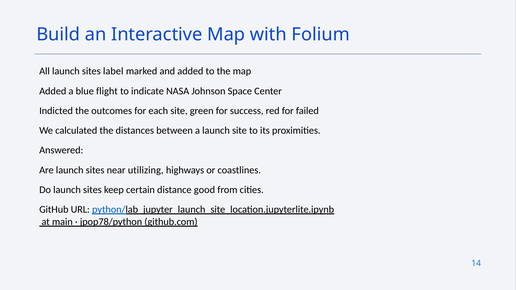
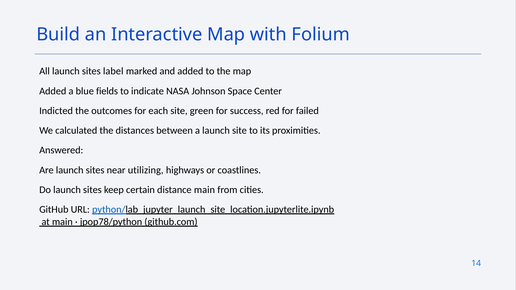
flight: flight -> fields (107, 91)
distance good: good -> main (204, 190)
